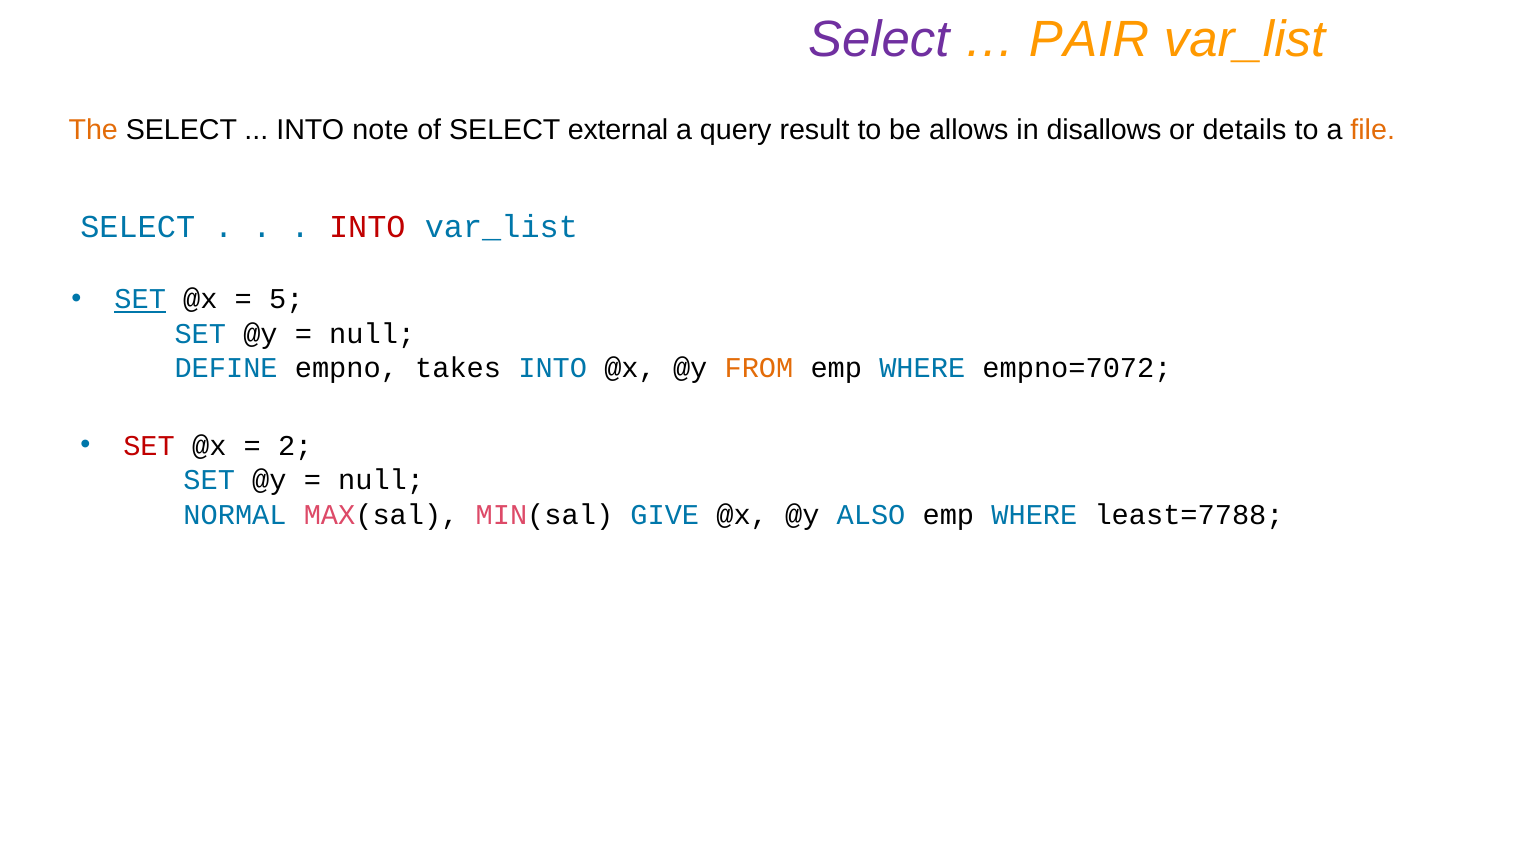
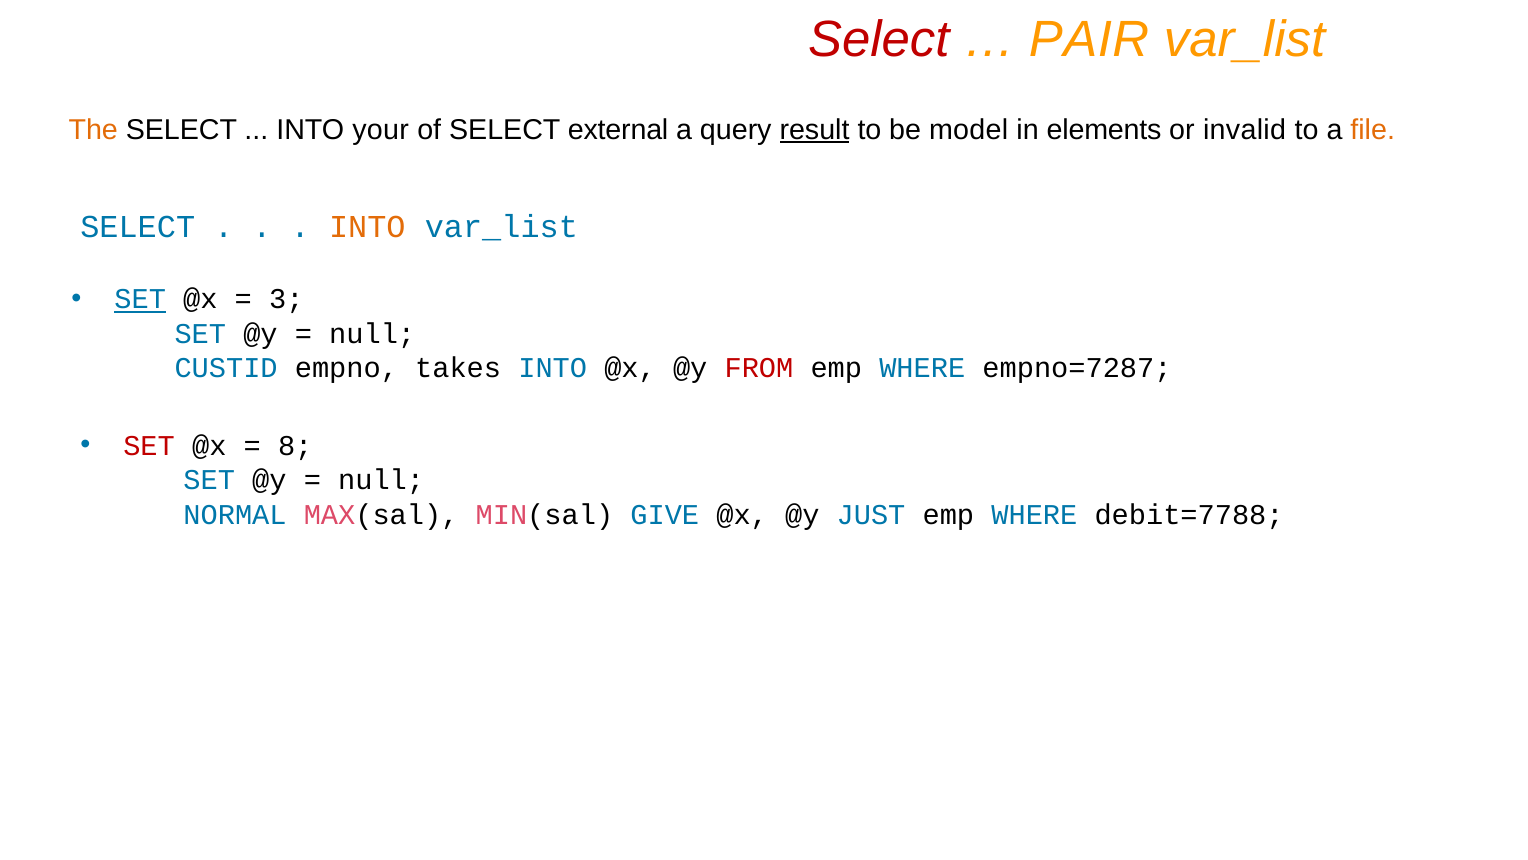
Select colour: purple -> red (879, 40)
note: note -> your (381, 130)
result underline: none -> present (814, 130)
allows: allows -> model (969, 130)
disallows: disallows -> elements (1104, 130)
details: details -> invalid (1245, 130)
INTO colour: red -> orange (367, 227)
5: 5 -> 3 (286, 299)
DEFINE: DEFINE -> CUSTID (226, 368)
FROM colour: orange -> red (759, 368)
empno=7072: empno=7072 -> empno=7287 (1077, 368)
2: 2 -> 8 (295, 446)
ALSO: ALSO -> JUST (871, 515)
least=7788: least=7788 -> debit=7788 (1189, 515)
